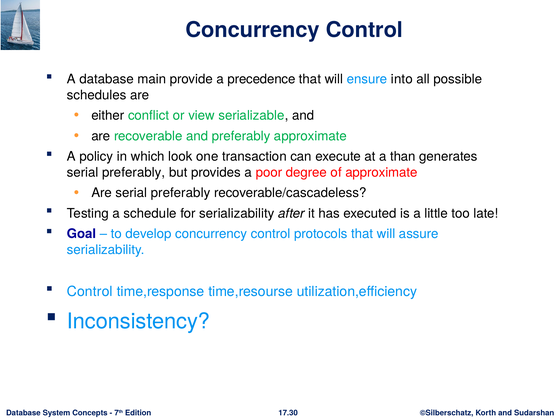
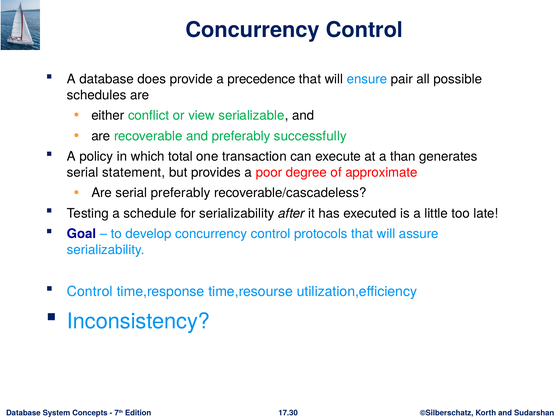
main: main -> does (152, 79)
into: into -> pair (402, 79)
preferably approximate: approximate -> successfully (310, 136)
look: look -> total (181, 157)
preferably: preferably -> statement (134, 172)
